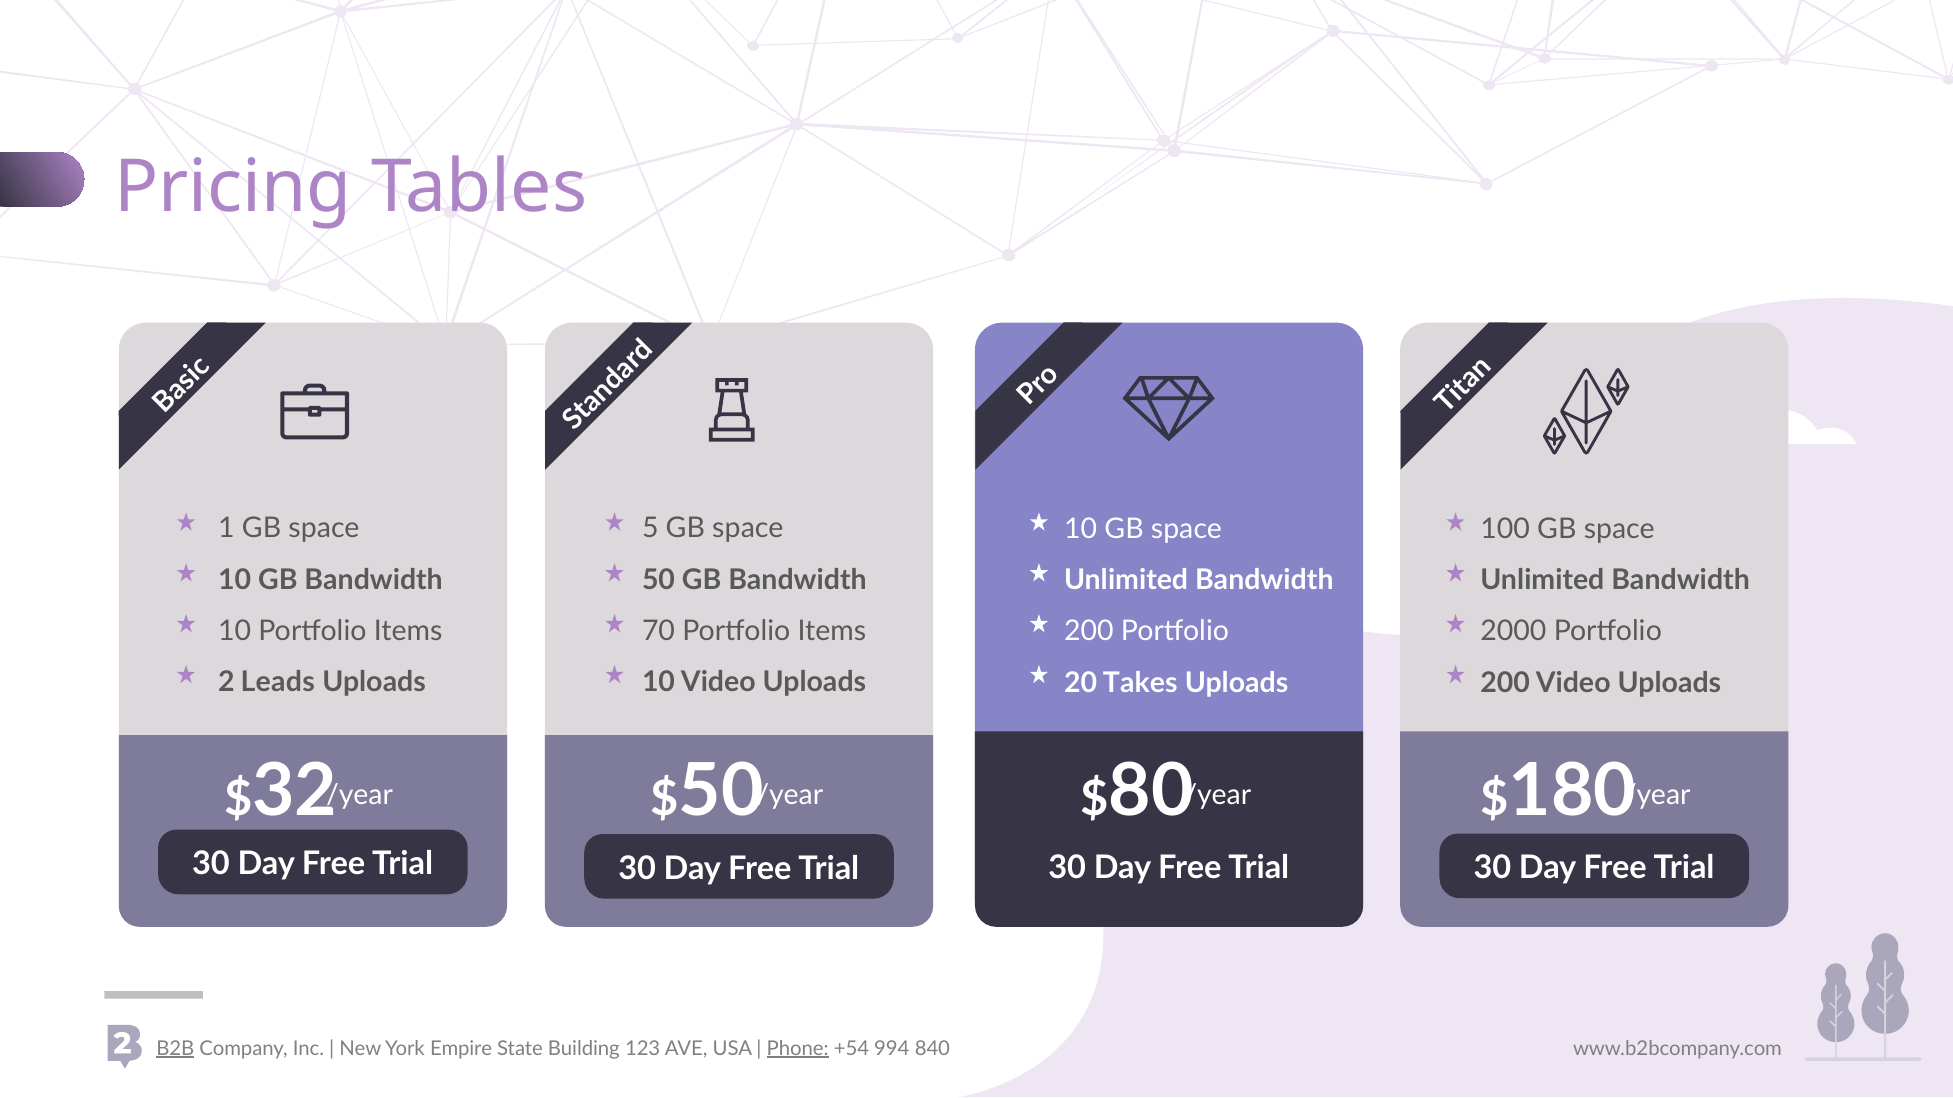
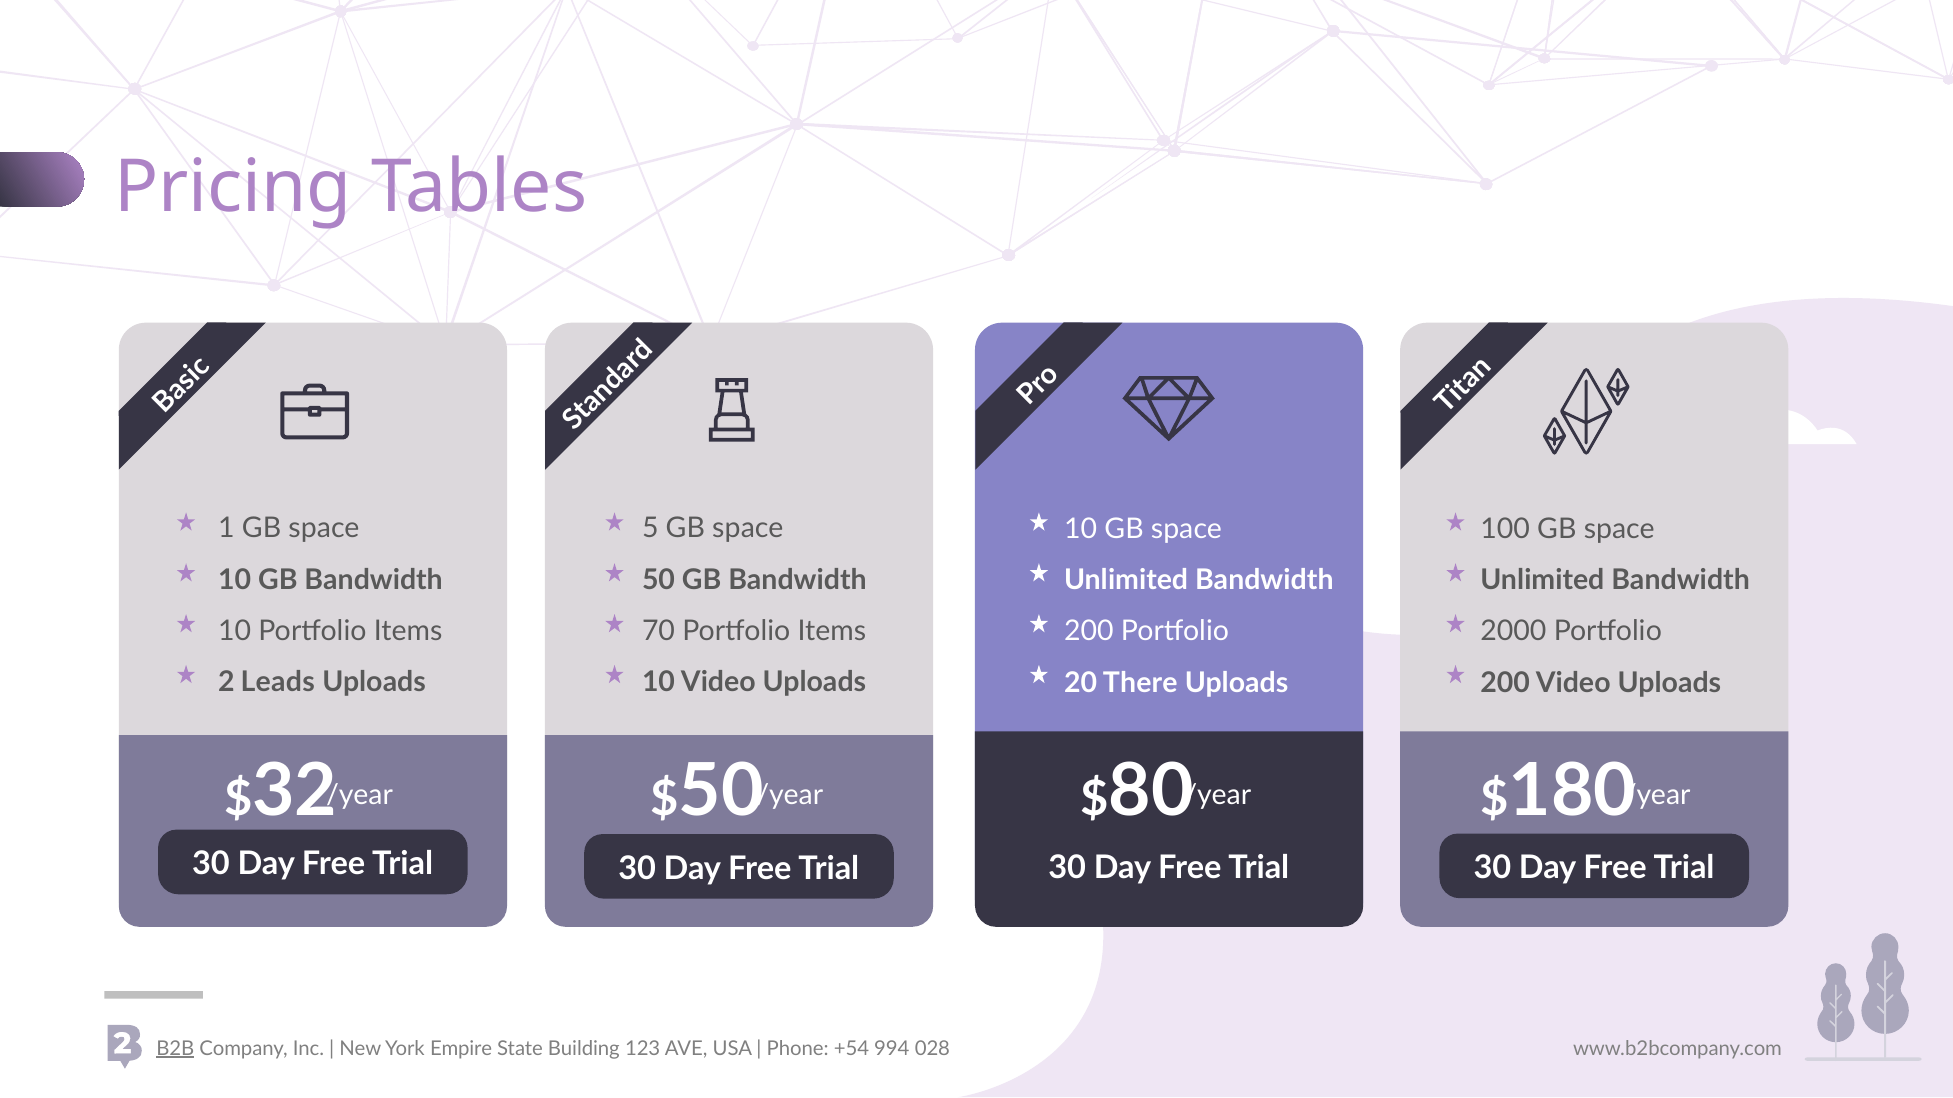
Takes: Takes -> There (1140, 683)
Phone underline: present -> none (798, 1049)
840: 840 -> 028 (932, 1049)
